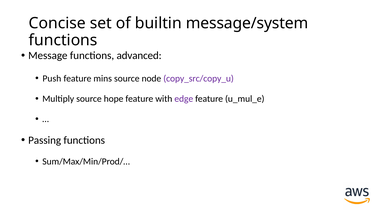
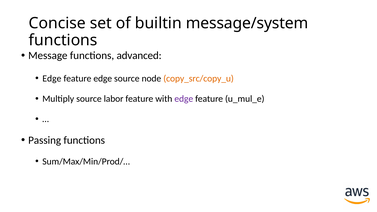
Push: Push -> Edge (52, 78)
feature mins: mins -> edge (103, 78)
copy_src/copy_u colour: purple -> orange (199, 78)
hope: hope -> labor (114, 99)
